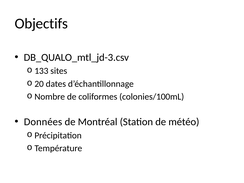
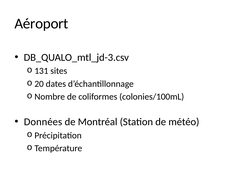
Objectifs: Objectifs -> Aéroport (41, 24)
133: 133 -> 131 (41, 71)
